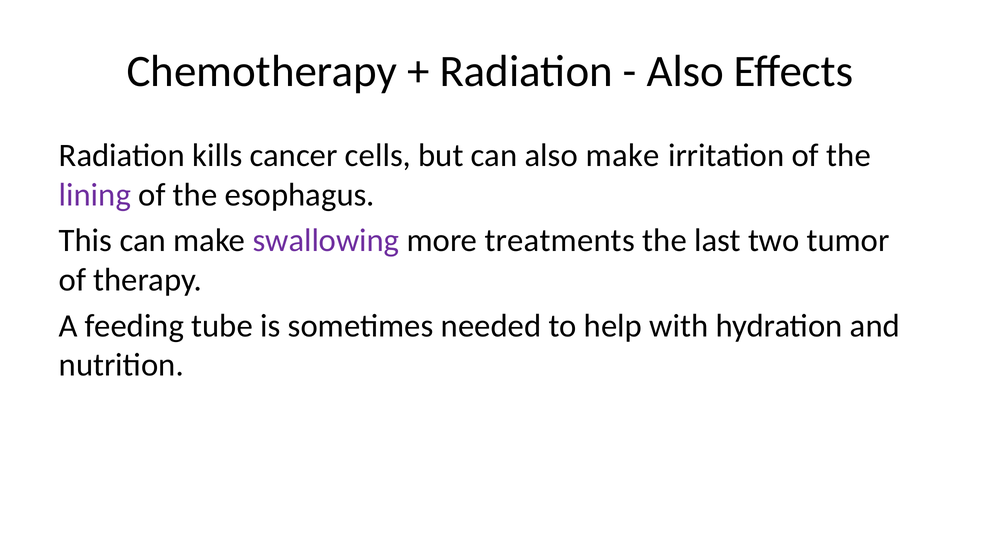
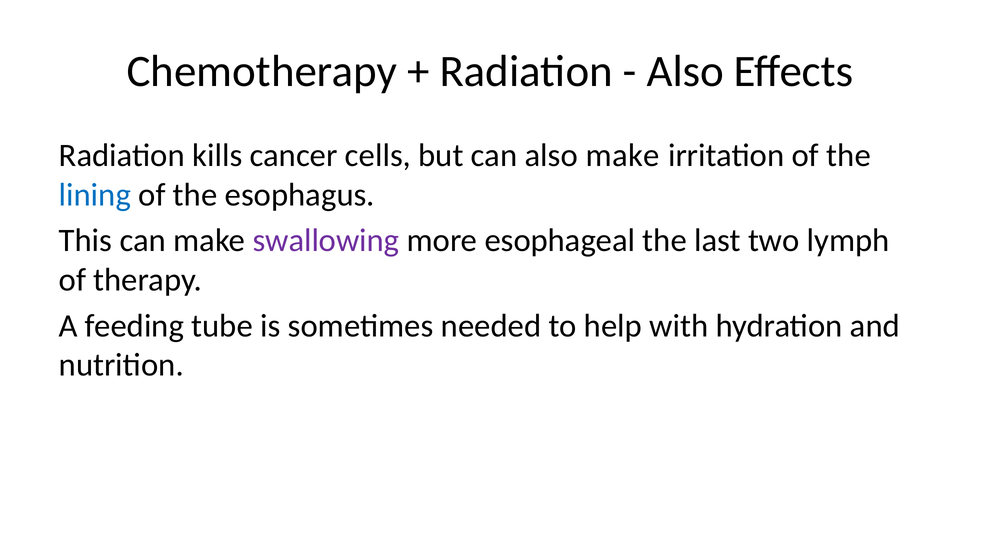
lining colour: purple -> blue (95, 195)
treatments: treatments -> esophageal (560, 241)
tumor: tumor -> lymph (848, 241)
